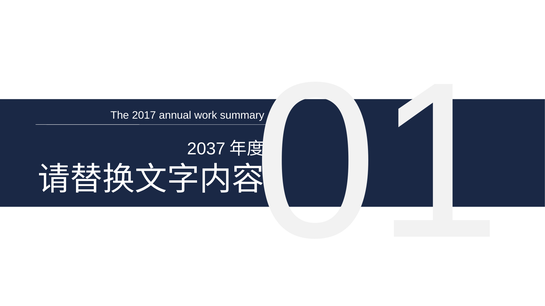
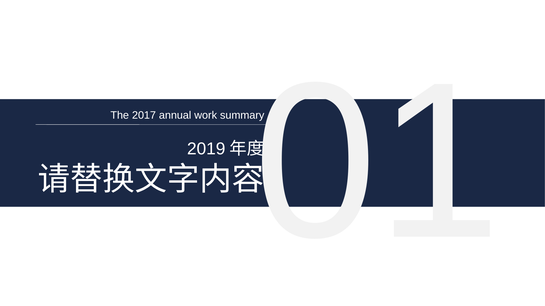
2037: 2037 -> 2019 (206, 149)
